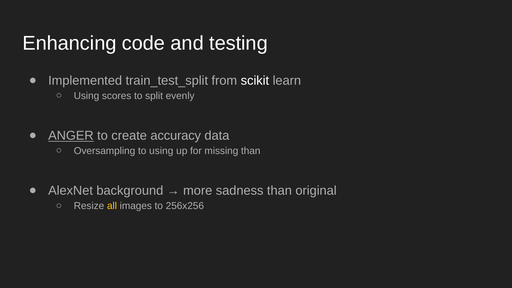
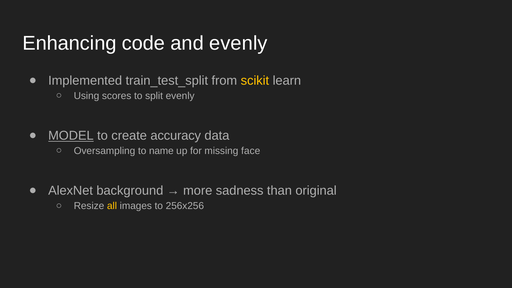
and testing: testing -> evenly (238, 43)
scikit colour: white -> yellow (255, 81)
ANGER: ANGER -> MODEL (71, 136)
to using: using -> name (161, 151)
missing than: than -> face (251, 151)
